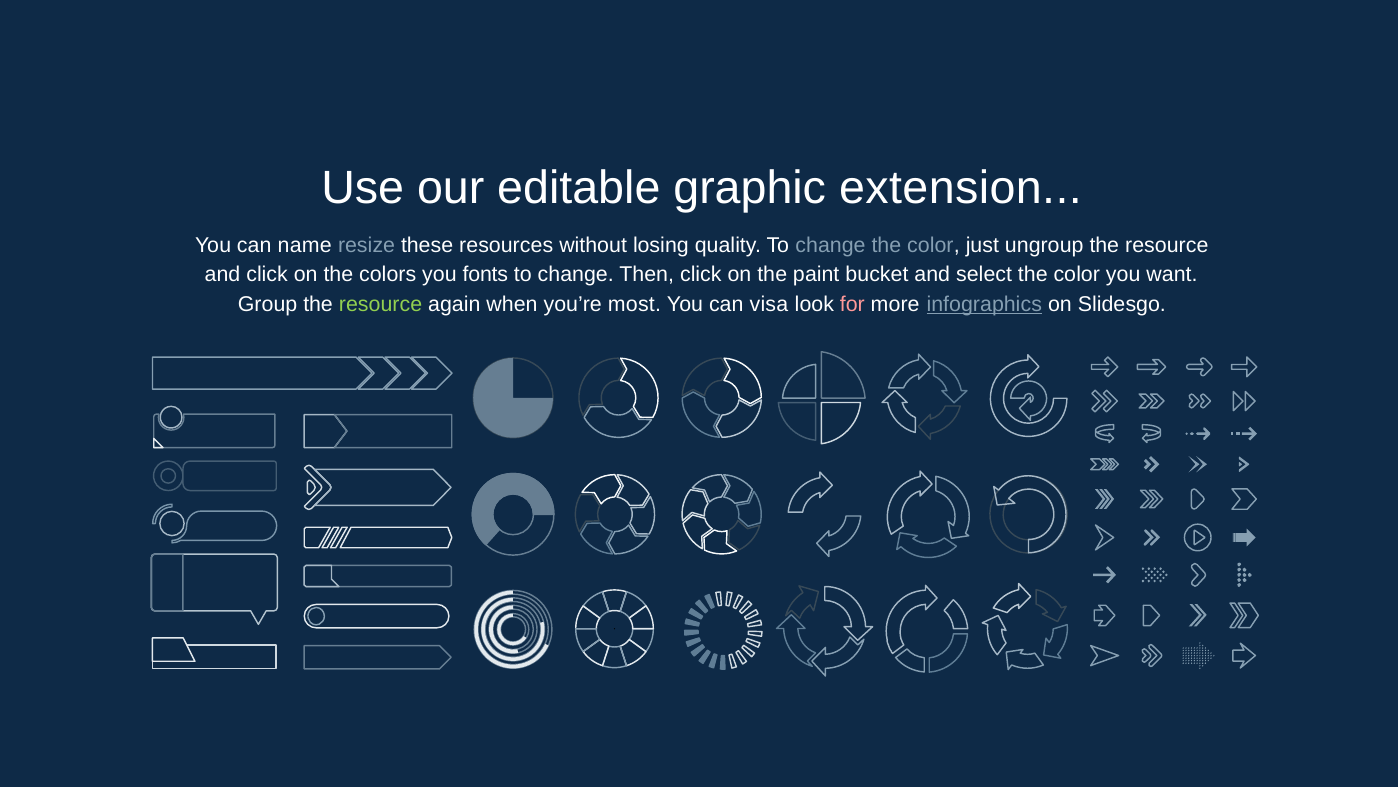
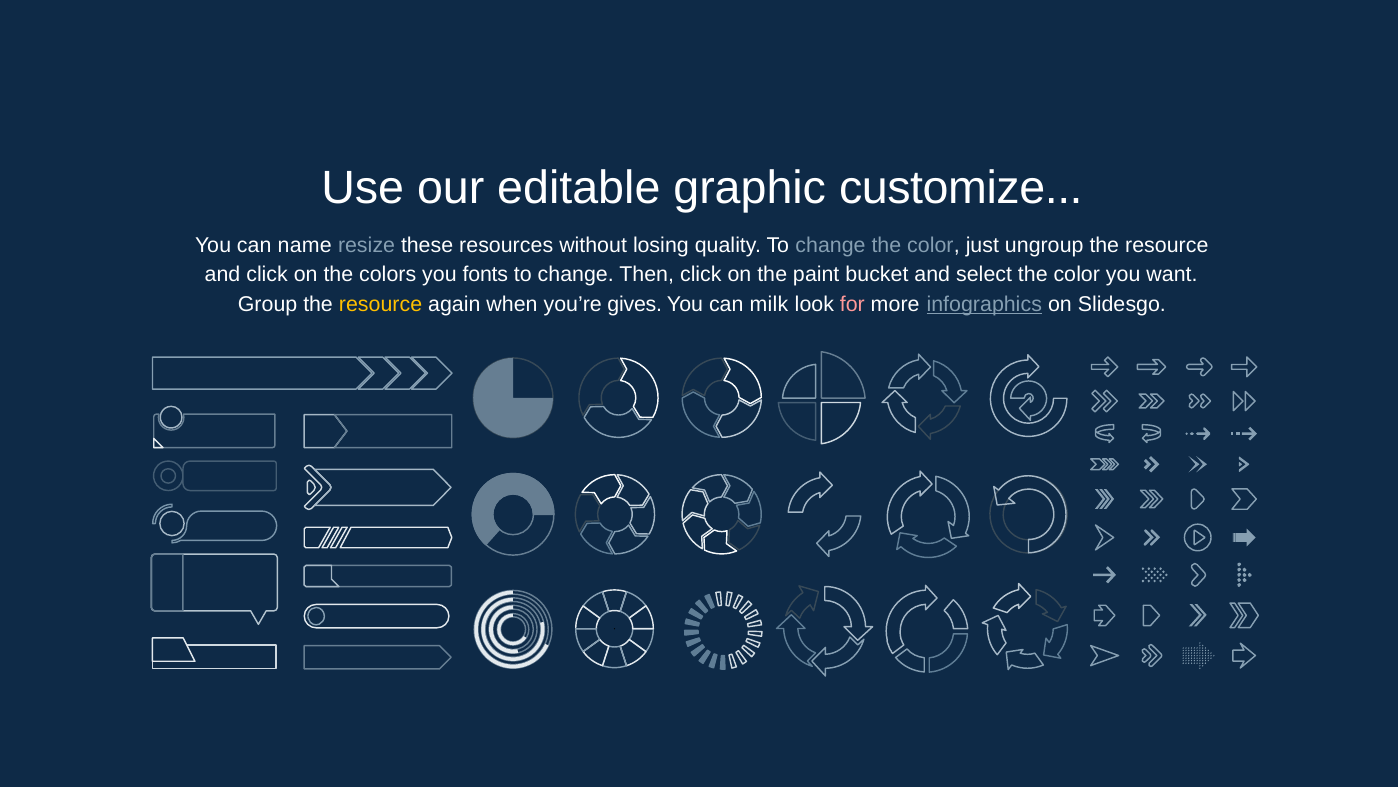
extension: extension -> customize (961, 188)
resource colour: light green -> yellow (381, 304)
most: most -> gives (635, 304)
visa: visa -> milk (769, 304)
